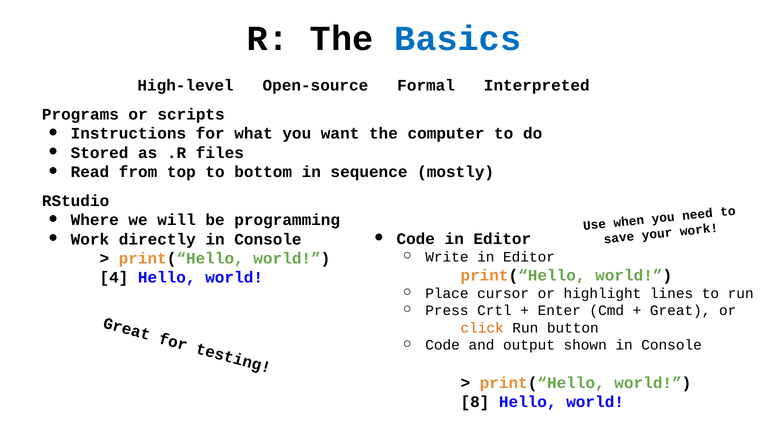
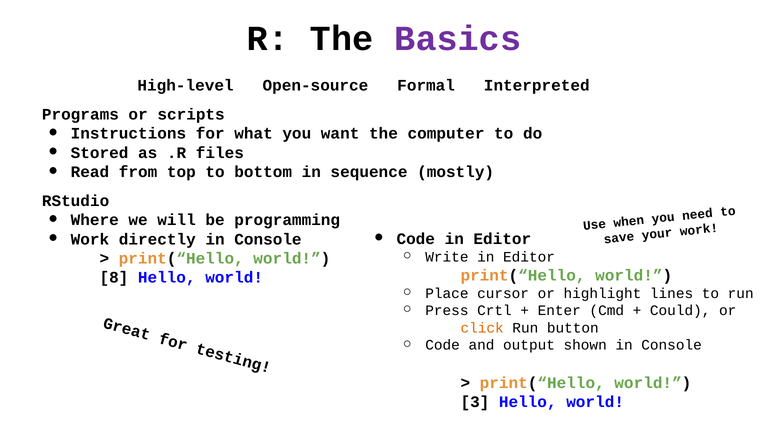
Basics colour: blue -> purple (458, 38)
4: 4 -> 8 (114, 278)
Great: Great -> Could (680, 311)
8: 8 -> 3 (475, 402)
